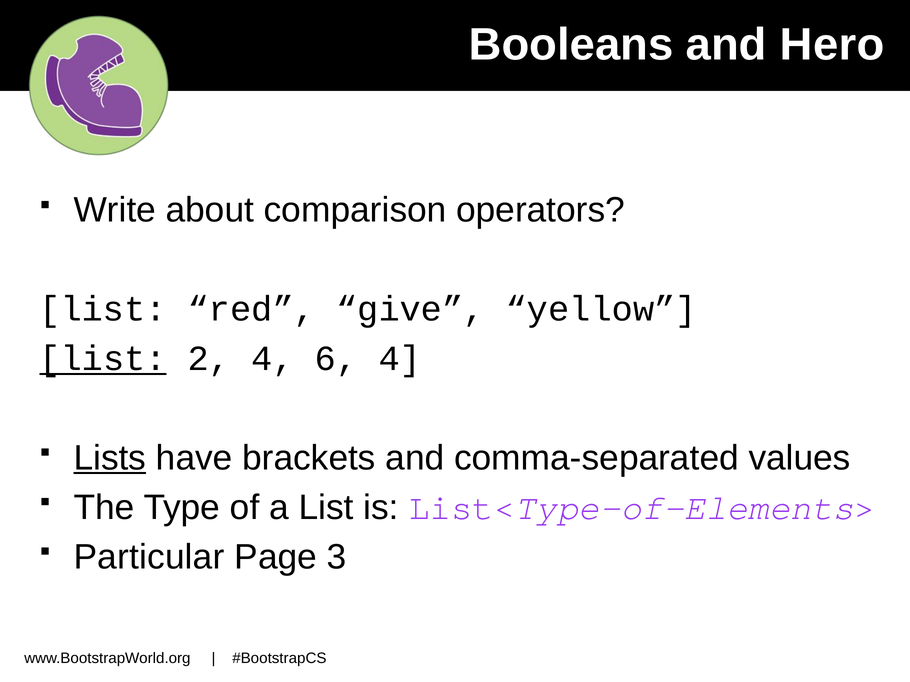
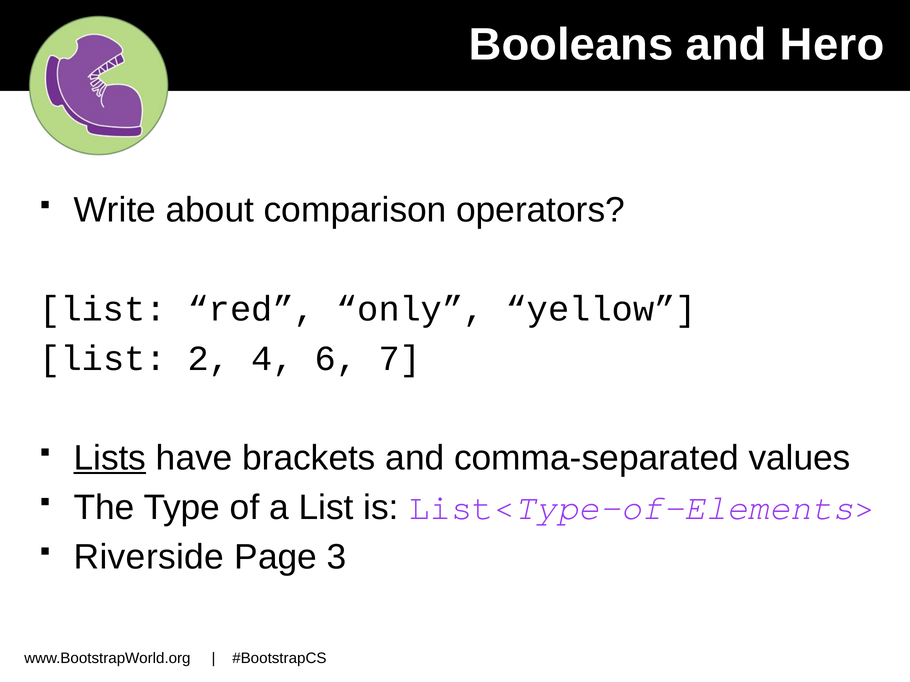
give: give -> only (410, 309)
list underline: present -> none (103, 359)
6 4: 4 -> 7 (400, 359)
Particular: Particular -> Riverside (149, 557)
